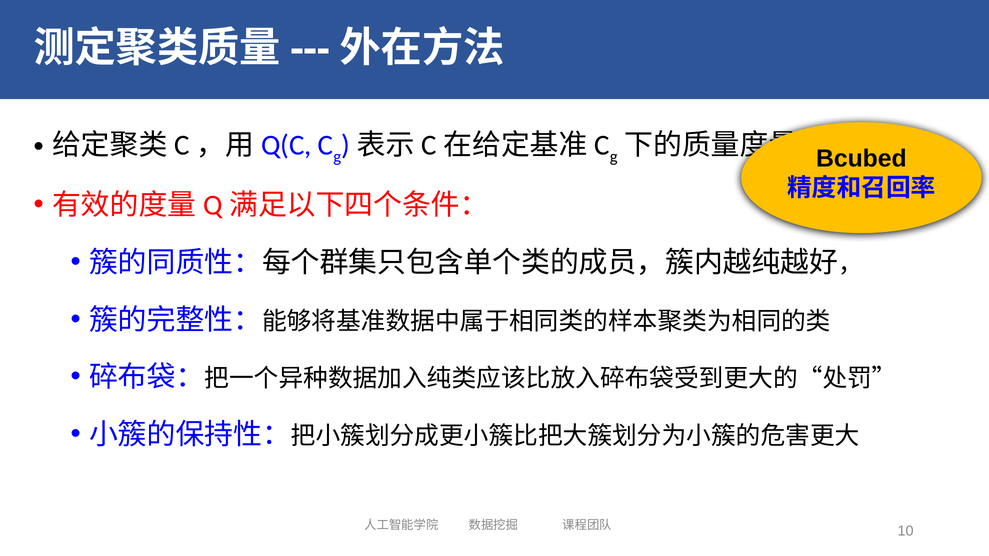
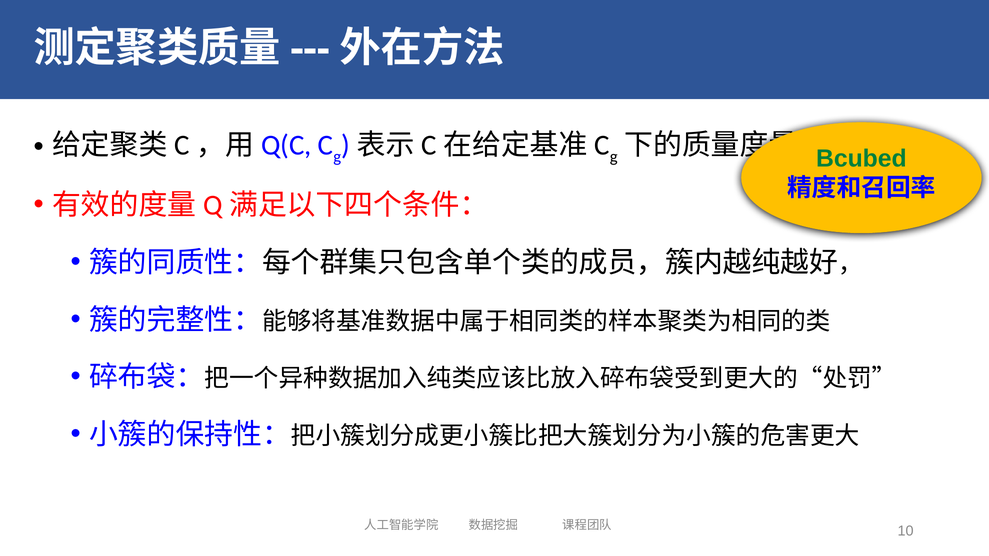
Bcubed colour: black -> green (861, 159)
